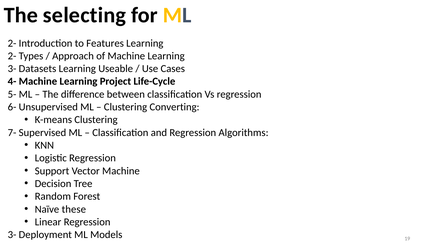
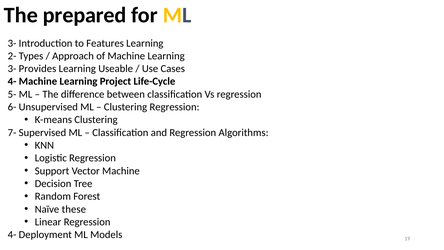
selecting: selecting -> prepared (85, 15)
2-: 2- -> 3- (12, 43)
Datasets: Datasets -> Provides (38, 69)
Clustering Converting: Converting -> Regression (175, 107)
3-: 3- -> 4- (12, 234)
